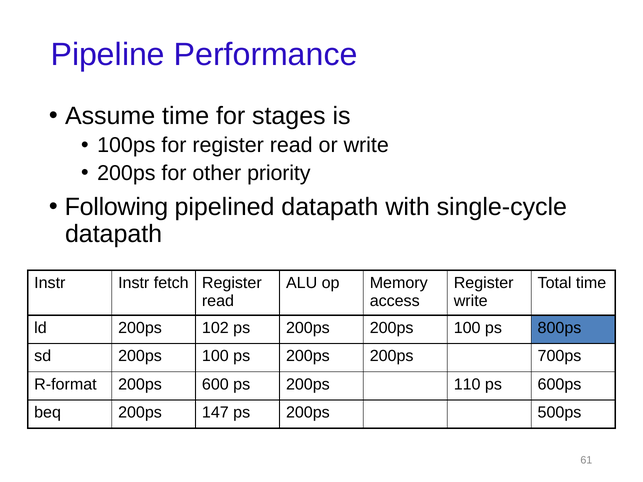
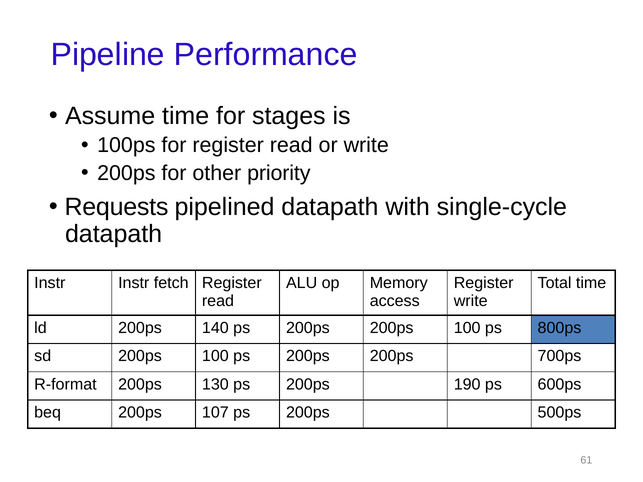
Following: Following -> Requests (116, 207)
102: 102 -> 140 (215, 328)
600: 600 -> 130 (215, 385)
110: 110 -> 190 (467, 385)
147: 147 -> 107 (215, 413)
